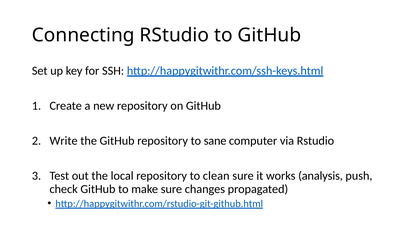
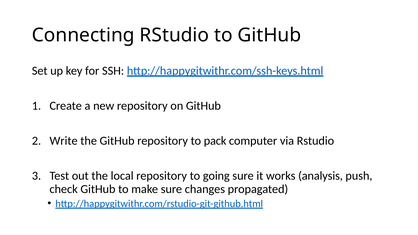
sane: sane -> pack (215, 141)
clean: clean -> going (216, 176)
